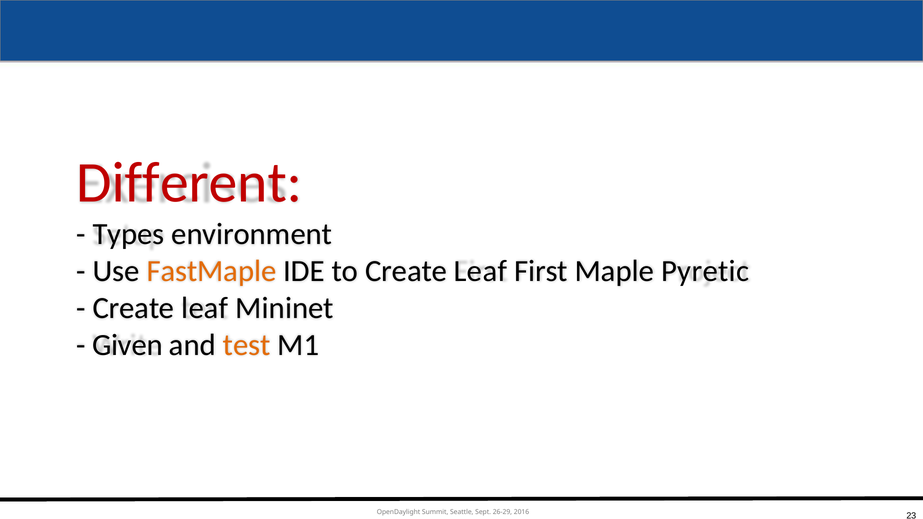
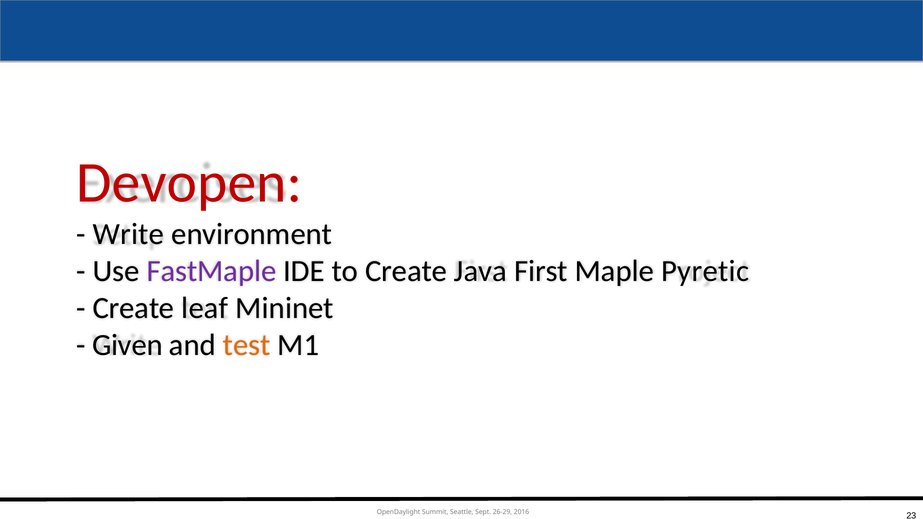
Different: Different -> Devopen (189, 183)
Types: Types -> Write (128, 234)
FastMaple colour: orange -> purple (211, 271)
to Create Leaf: Leaf -> Java (480, 271)
